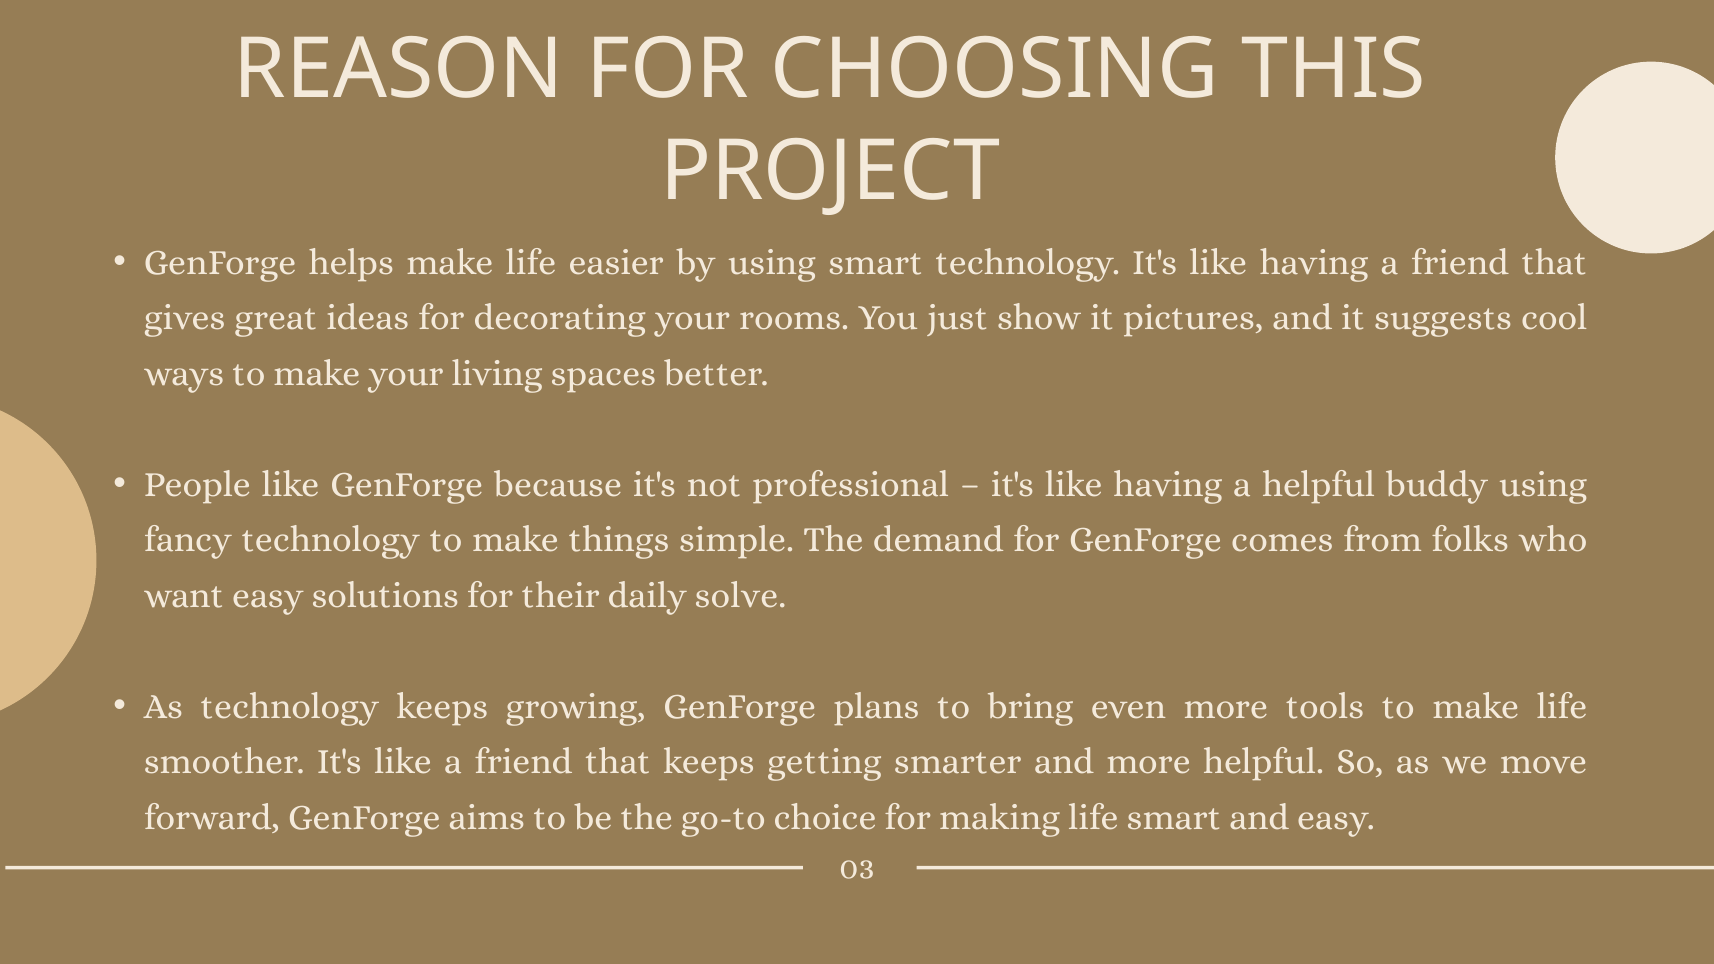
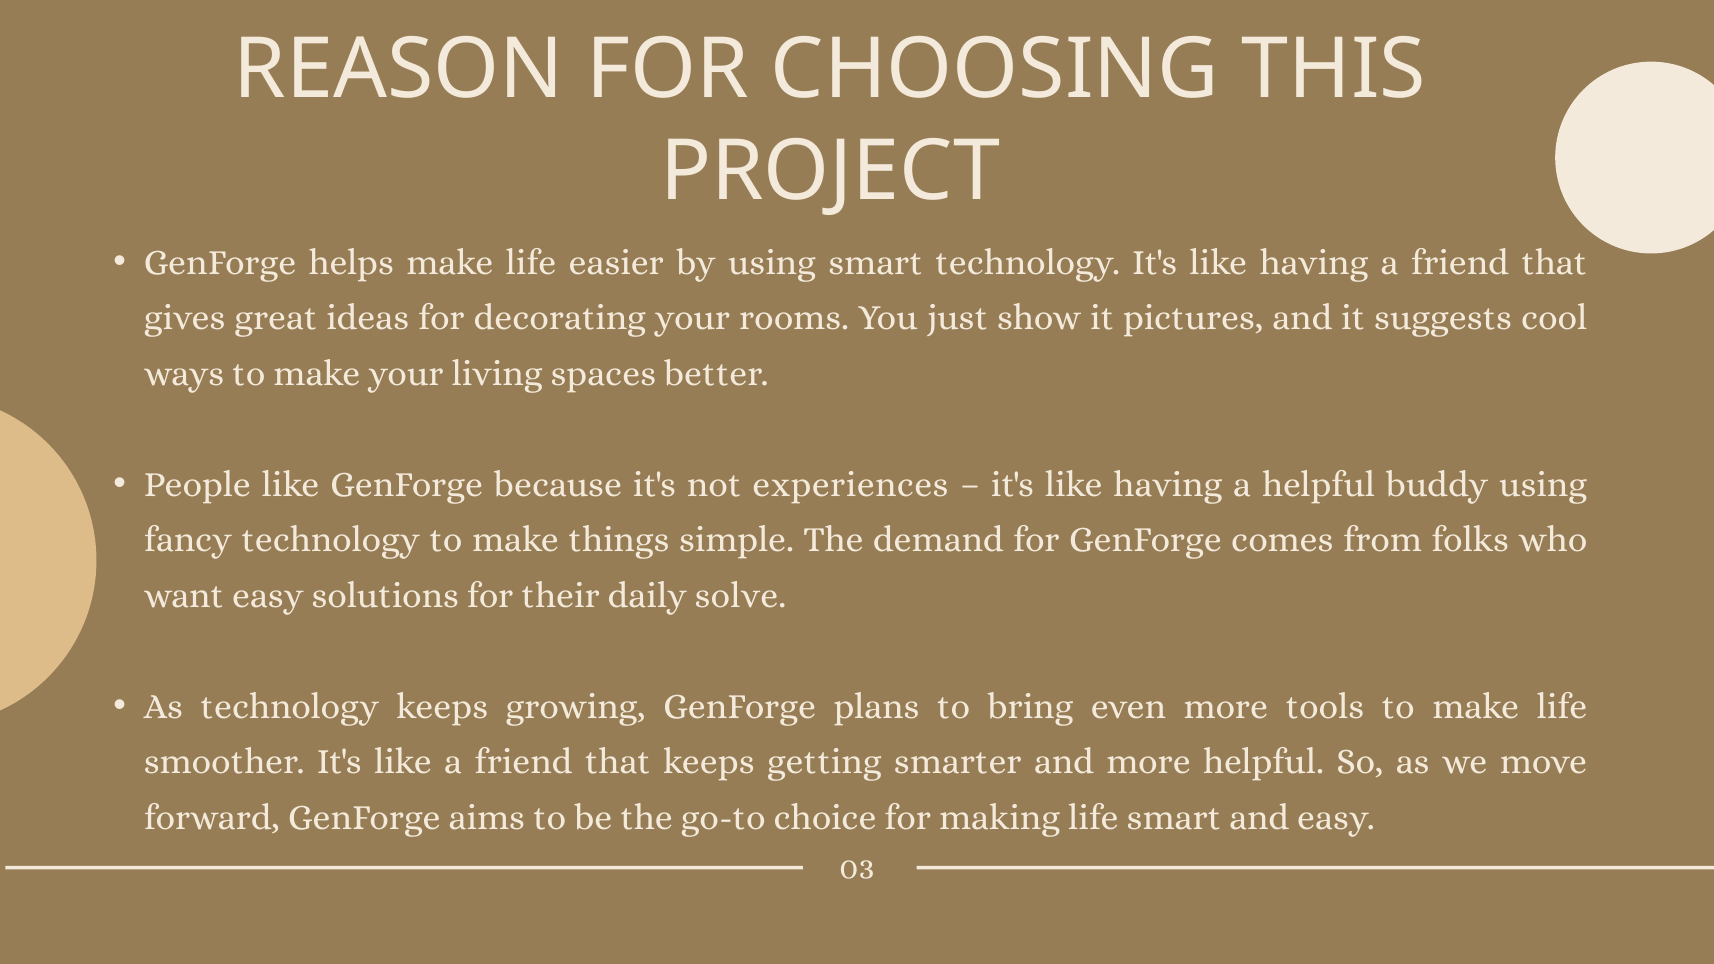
professional: professional -> experiences (851, 485)
